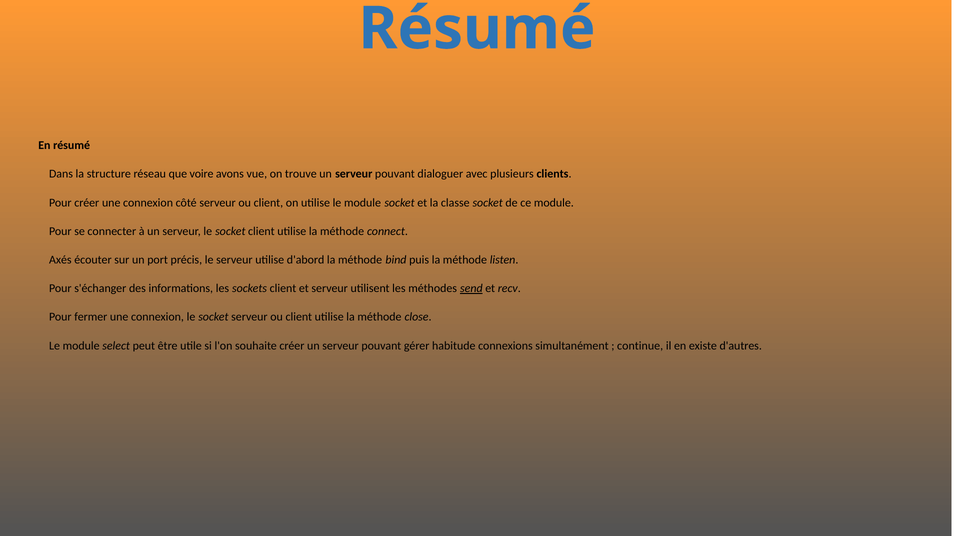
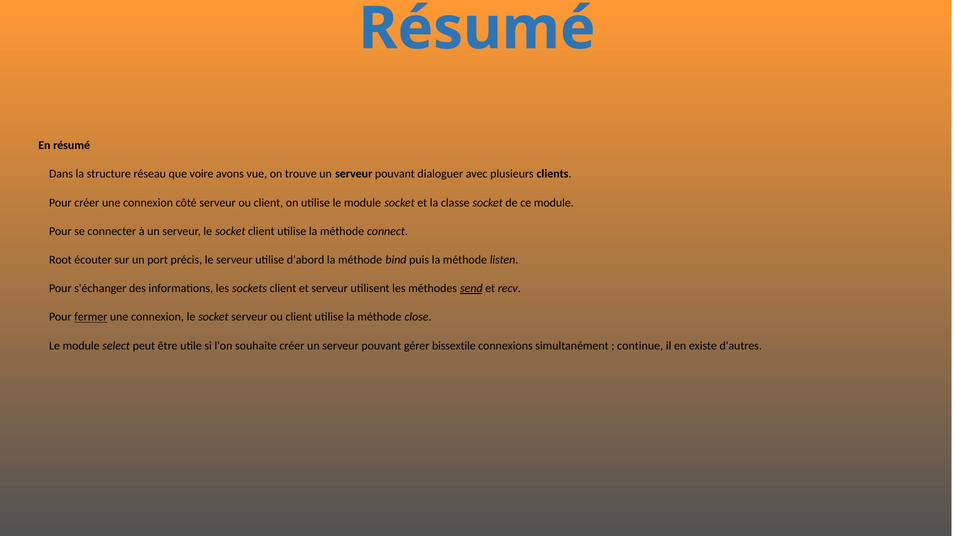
Axés: Axés -> Root (60, 260)
fermer underline: none -> present (91, 317)
habitude: habitude -> bissextile (454, 346)
